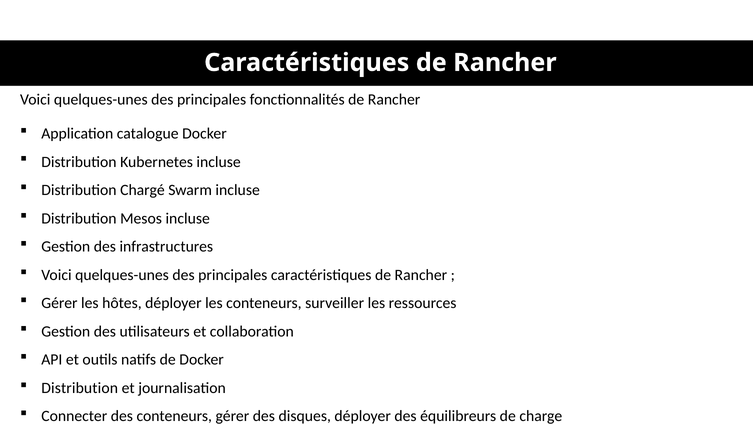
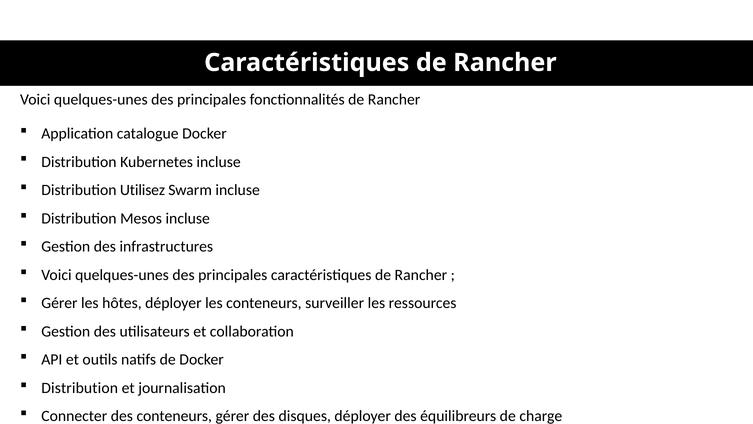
Chargé: Chargé -> Utilisez (143, 190)
